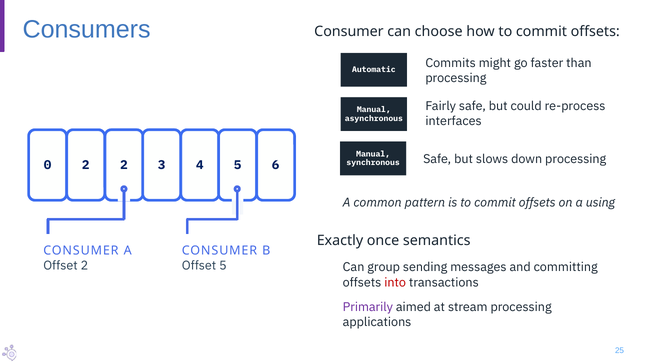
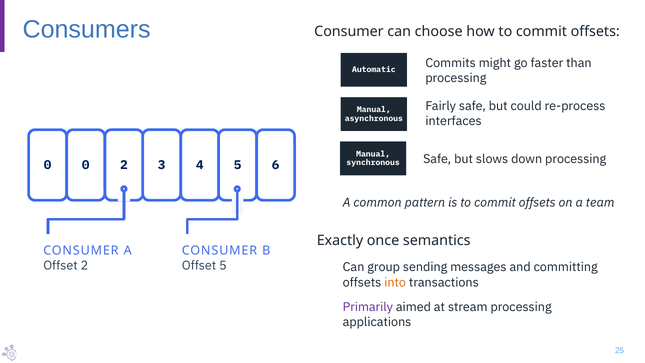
0 2: 2 -> 0 (86, 165)
using: using -> team (600, 203)
into colour: red -> orange (395, 282)
